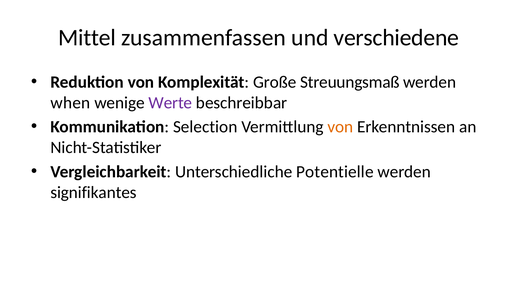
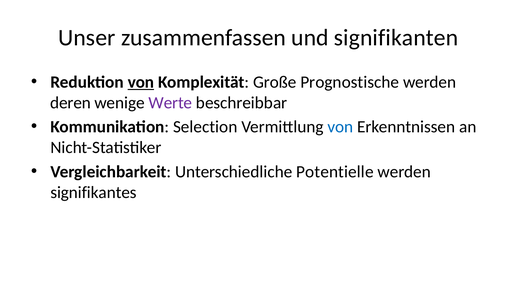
Mittel: Mittel -> Unser (87, 38)
verschiedene: verschiedene -> signifikanten (396, 38)
von underline: none -> present (141, 82)
Streuungsmaß: Streuungsmaß -> Prognostische (350, 82)
when: when -> deren (71, 103)
von colour: orange -> blue (340, 127)
